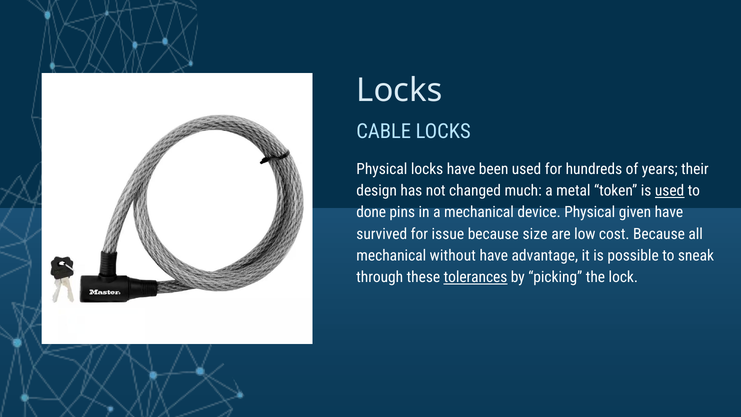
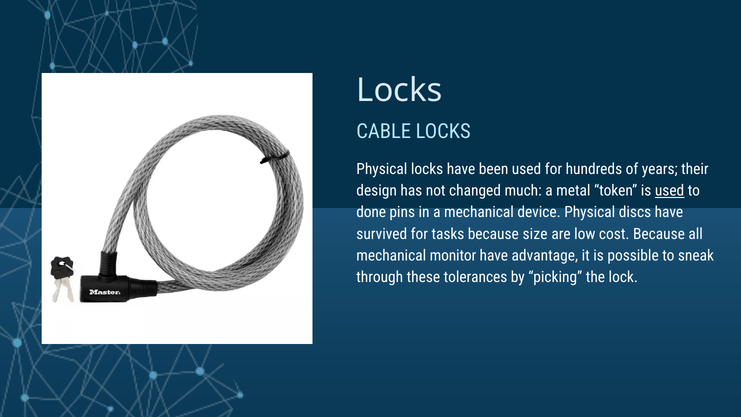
given: given -> discs (635, 212)
issue: issue -> tasks (448, 234)
without: without -> monitor (453, 256)
tolerances underline: present -> none (475, 277)
